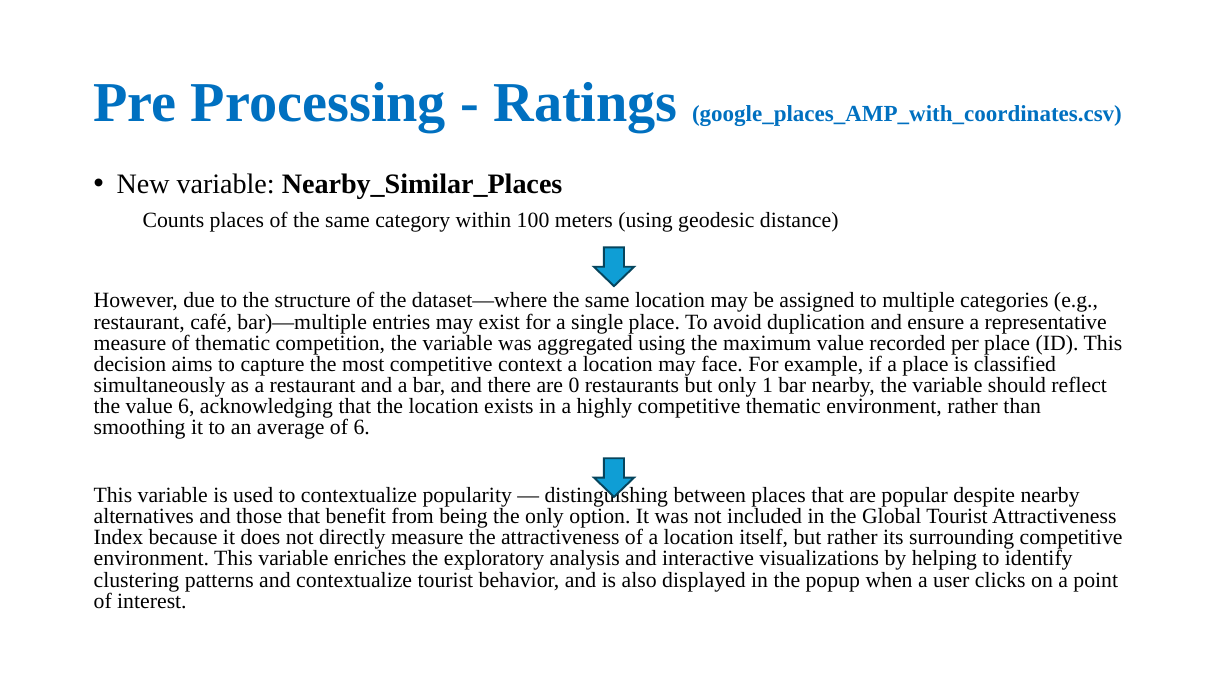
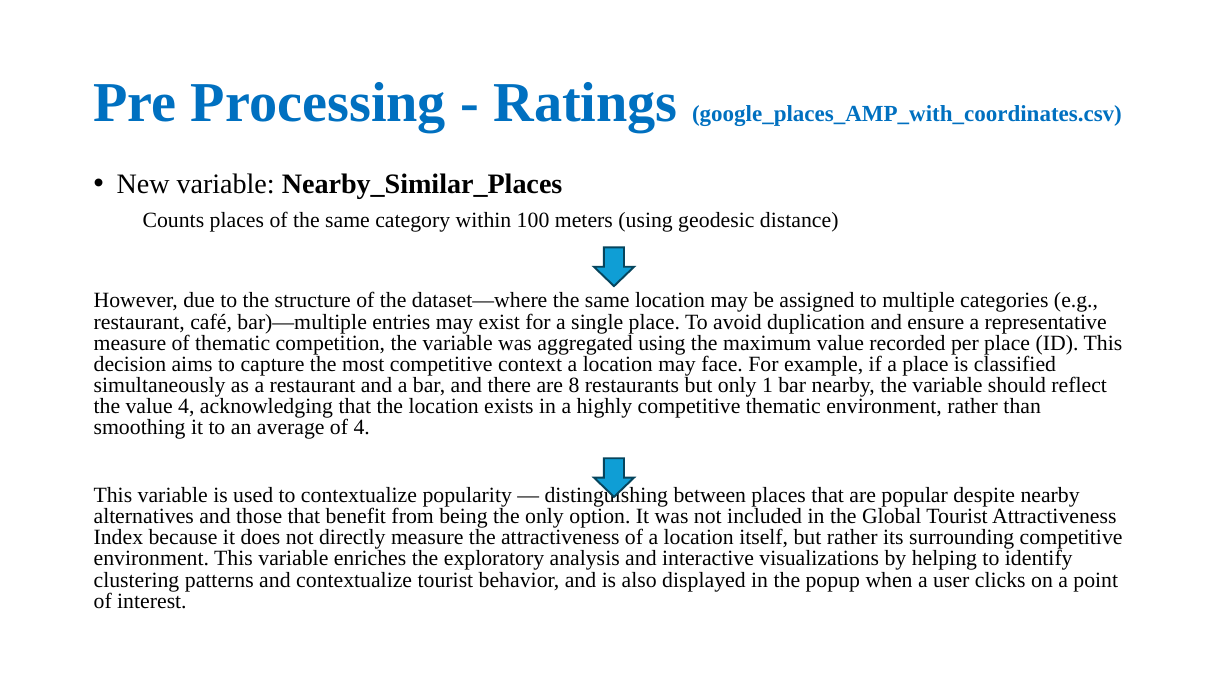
0: 0 -> 8 (574, 385)
value 6: 6 -> 4 (186, 406)
of 6: 6 -> 4 (362, 427)
